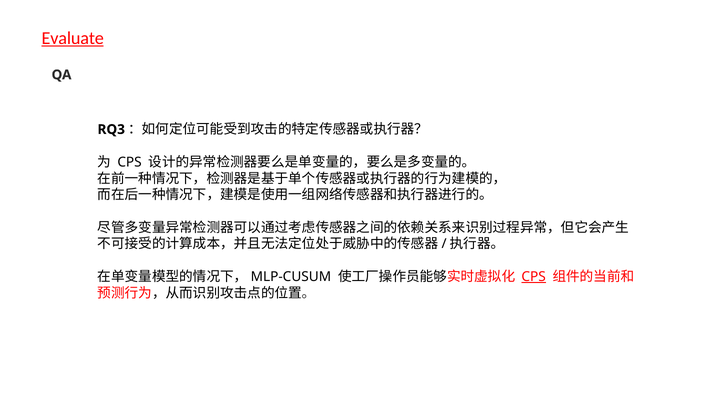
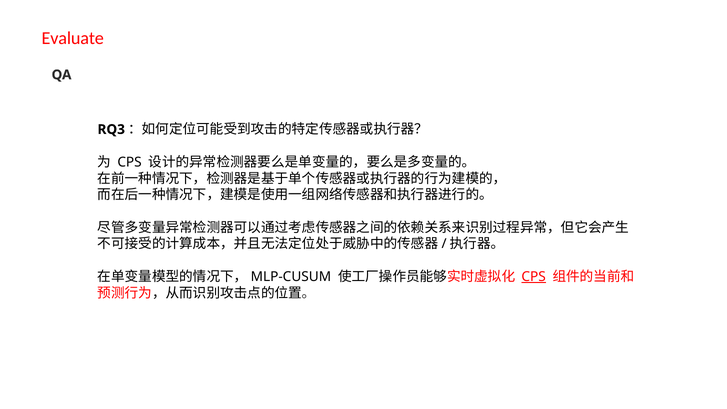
Evaluate underline: present -> none (73, 38)
